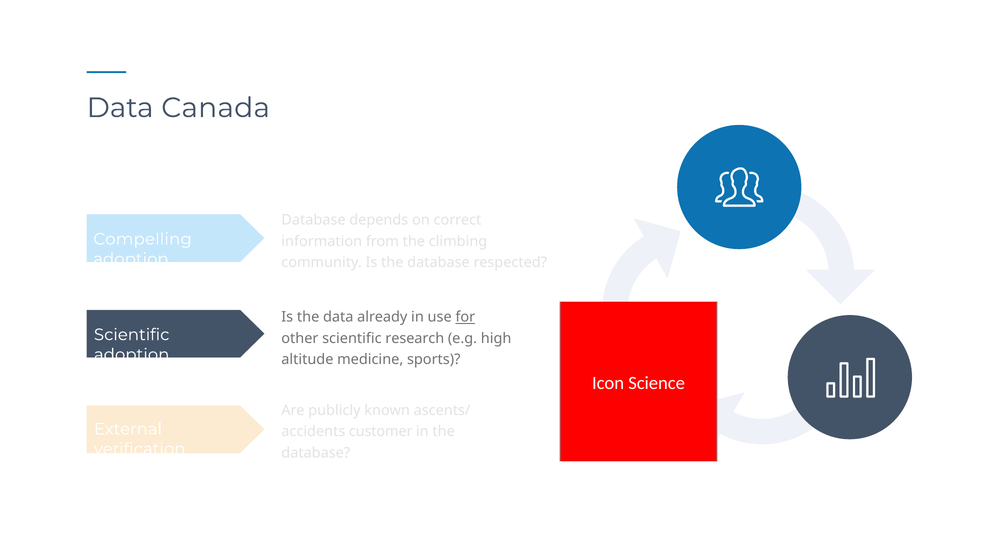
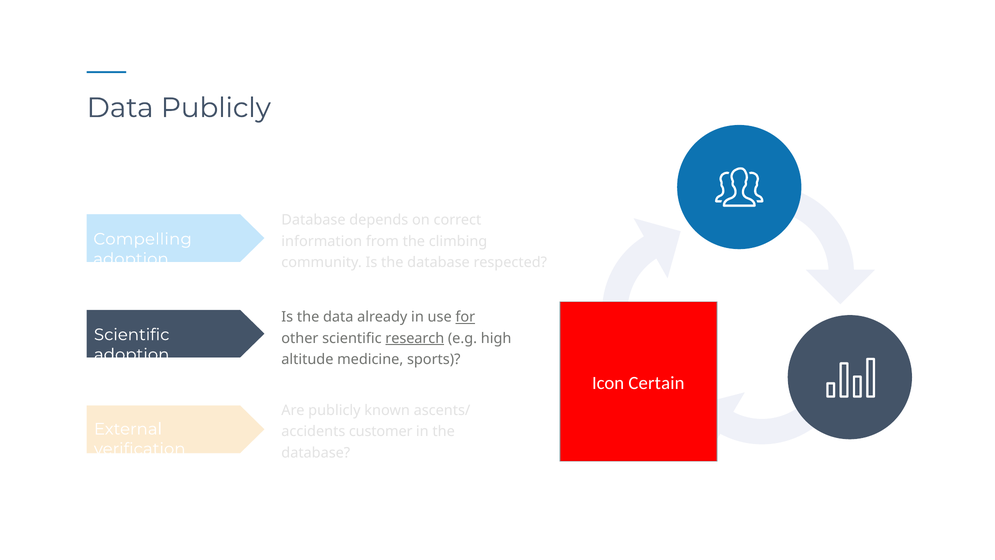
Data Canada: Canada -> Publicly (216, 108)
research underline: none -> present (415, 338)
Science: Science -> Certain (656, 383)
